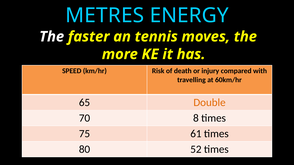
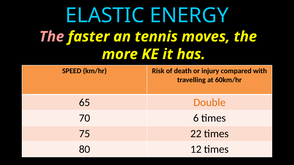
METRES: METRES -> ELASTIC (105, 15)
The colour: white -> pink (52, 37)
8: 8 -> 6 (196, 118)
61: 61 -> 22 (196, 134)
52: 52 -> 12 (196, 150)
